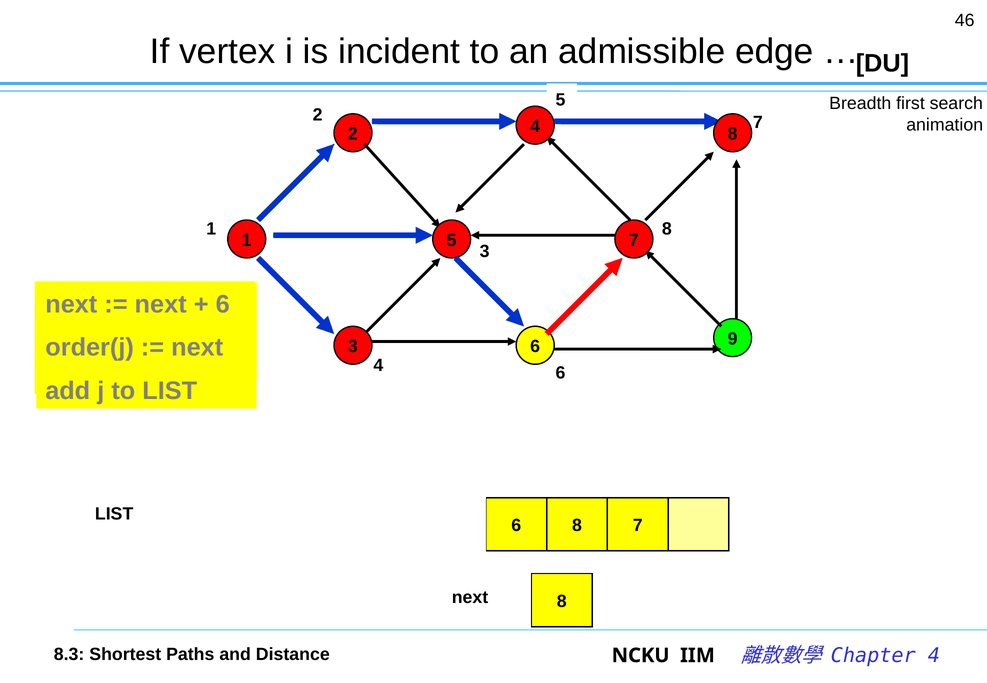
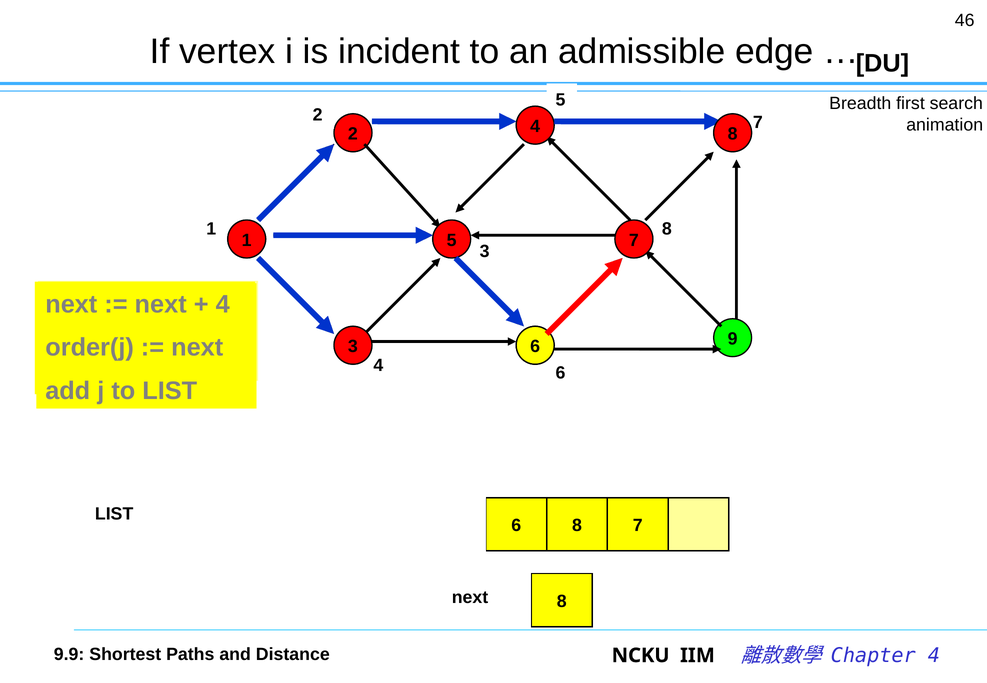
6: 6 -> 4 (223, 305)
8.3: 8.3 -> 9.9 (69, 655)
